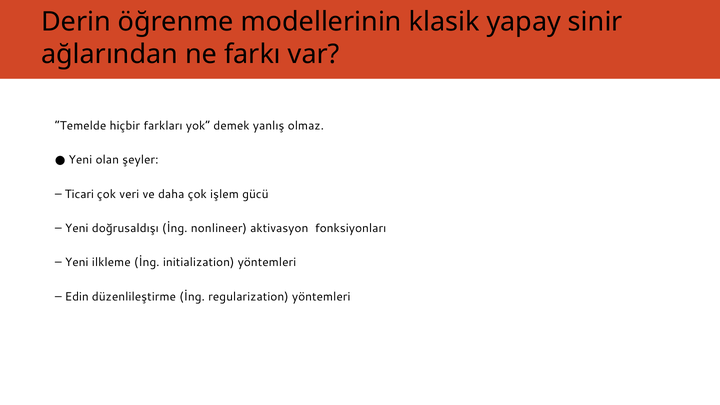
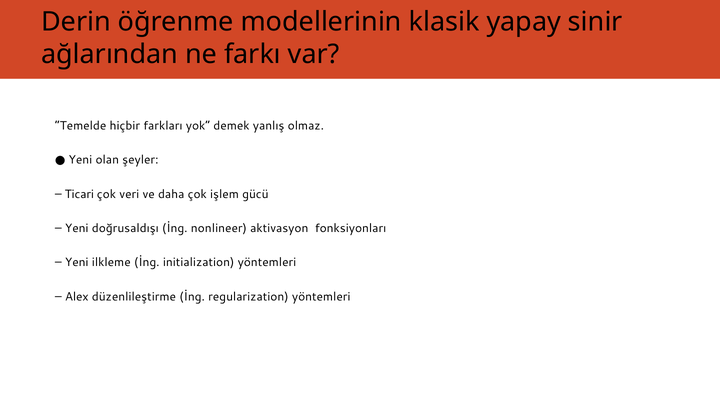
Edin: Edin -> Alex (77, 297)
